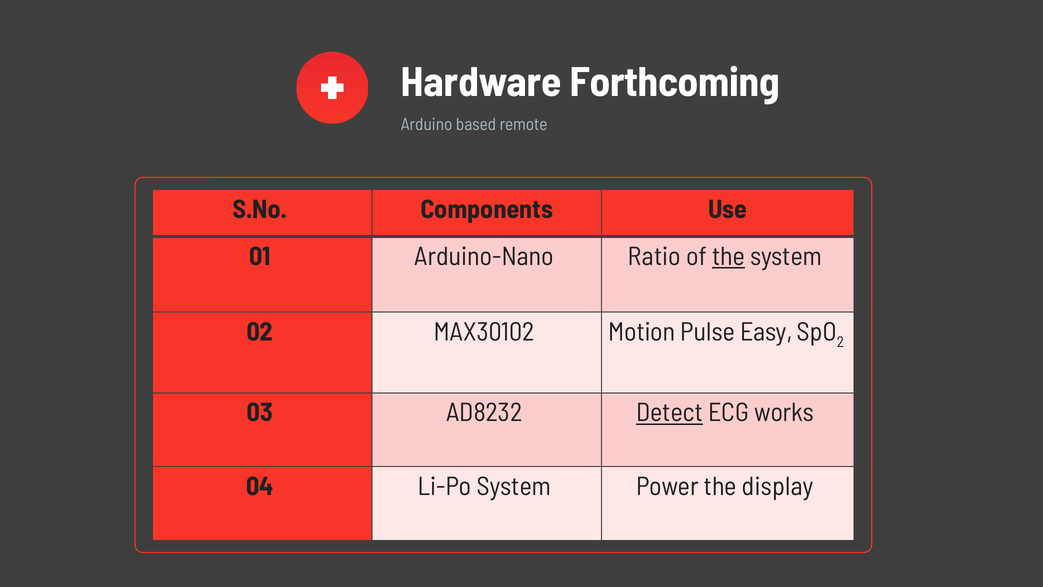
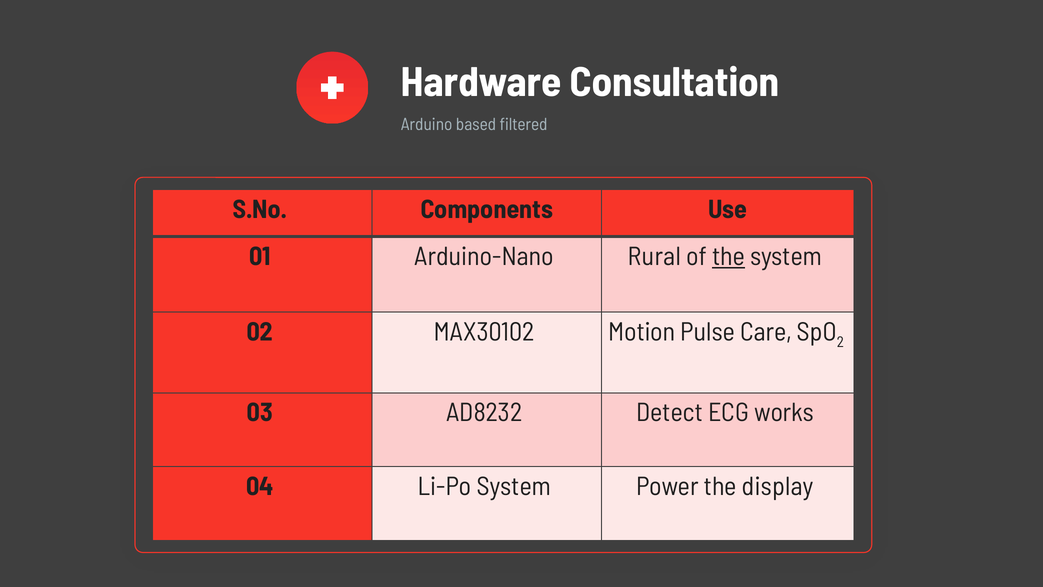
Forthcoming: Forthcoming -> Consultation (675, 82)
remote: remote -> filtered (523, 125)
Ratio: Ratio -> Rural (654, 256)
Easy: Easy -> Care (766, 332)
Detect underline: present -> none (669, 413)
